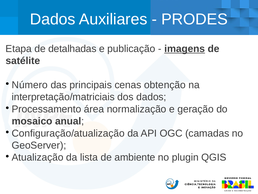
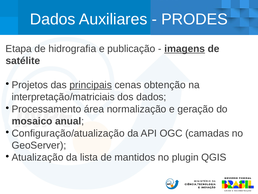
detalhadas: detalhadas -> hidrografia (72, 49)
Número: Número -> Projetos (30, 85)
principais underline: none -> present (91, 85)
ambiente: ambiente -> mantidos (135, 157)
